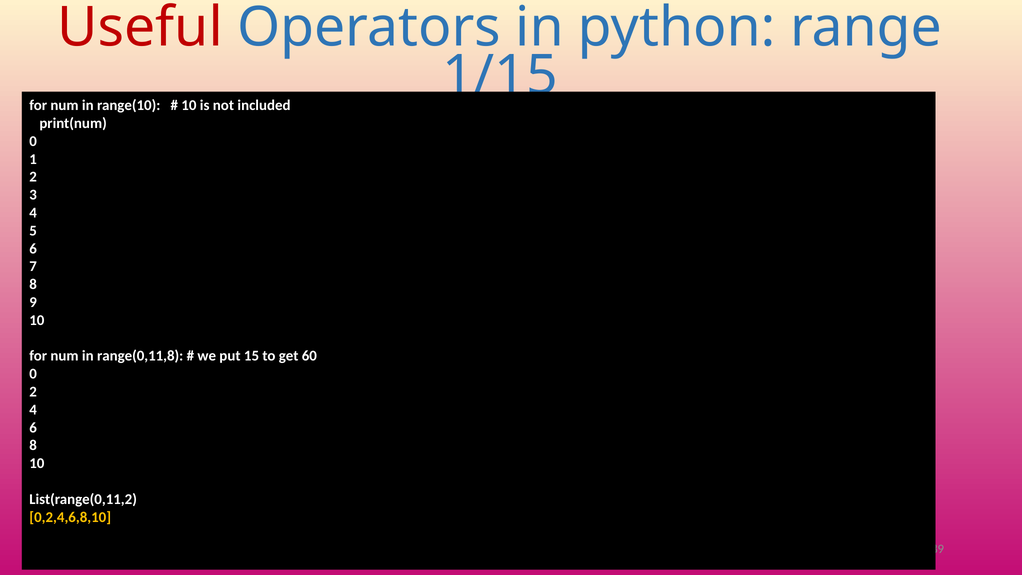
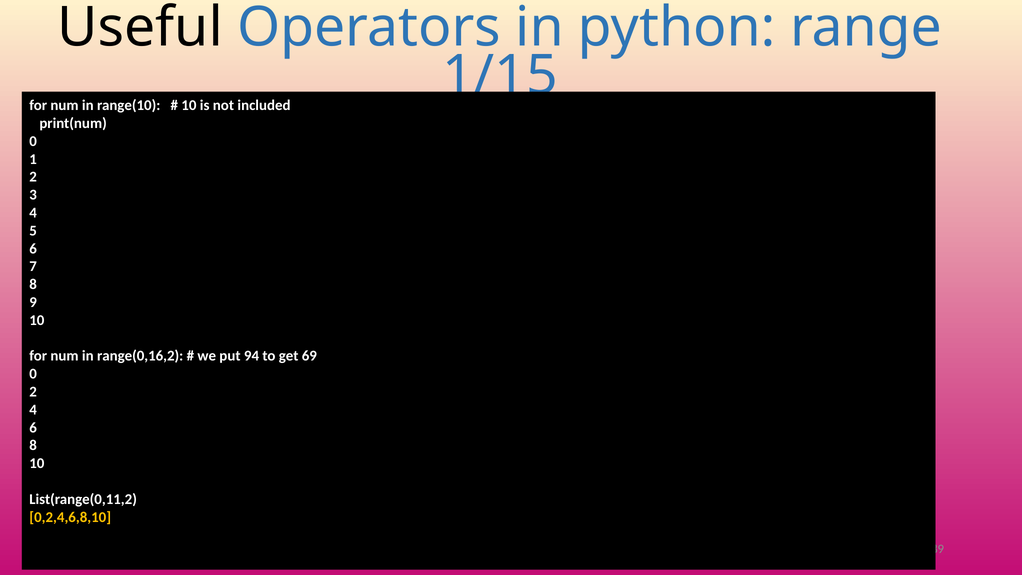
Useful colour: red -> black (140, 28)
range(0,11,8: range(0,11,8 -> range(0,16,2 (140, 356)
15: 15 -> 94 (252, 356)
60: 60 -> 69 (309, 356)
